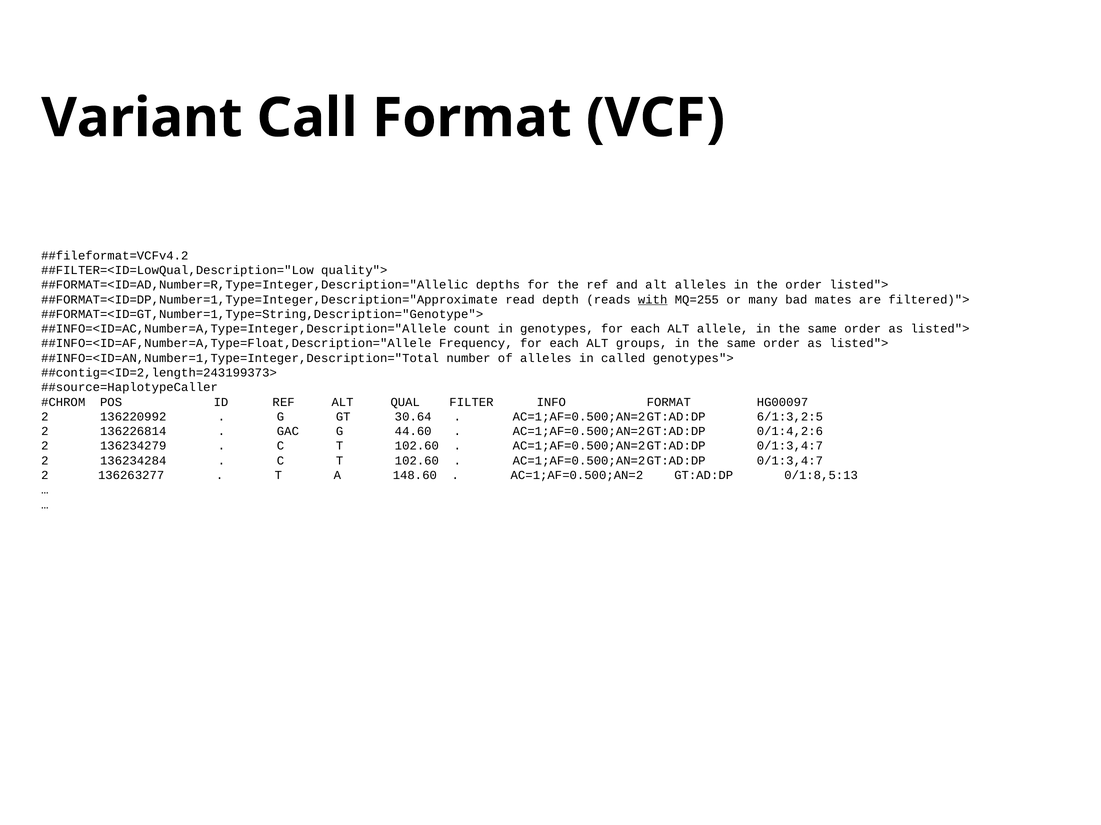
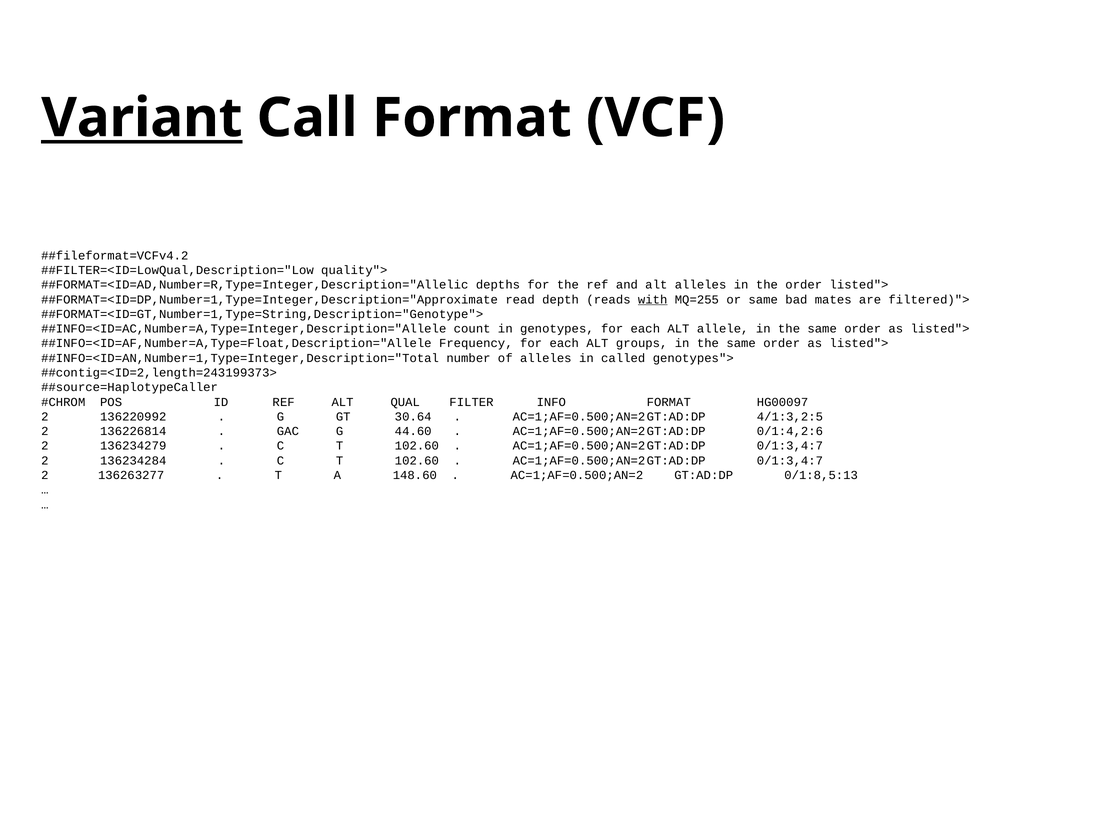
Variant underline: none -> present (142, 118)
or many: many -> same (763, 300)
6/1:3,2:5: 6/1:3,2:5 -> 4/1:3,2:5 (790, 417)
